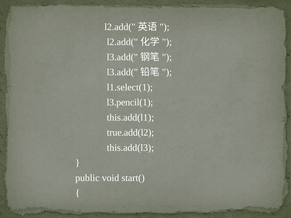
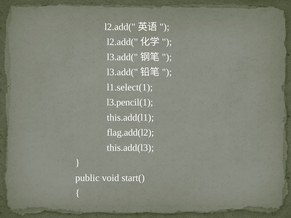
true.add(l2: true.add(l2 -> flag.add(l2 (130, 133)
